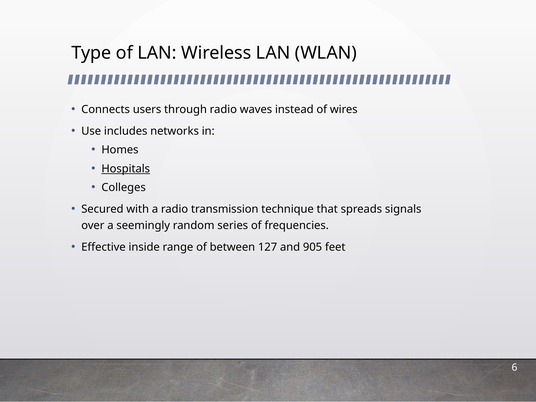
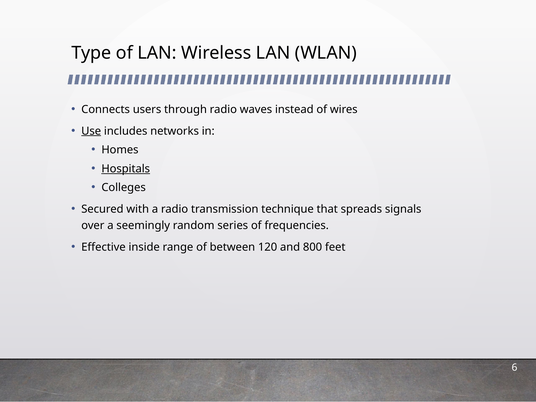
Use underline: none -> present (91, 131)
127: 127 -> 120 (268, 247)
905: 905 -> 800 (313, 247)
